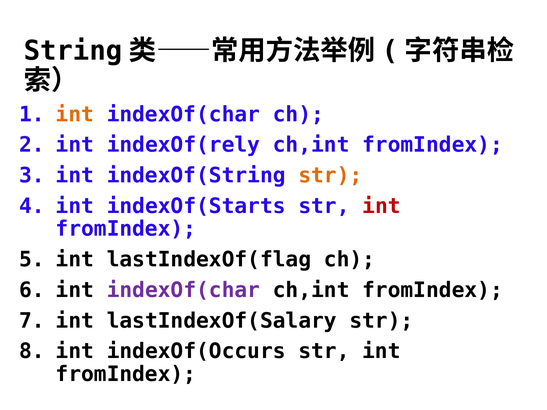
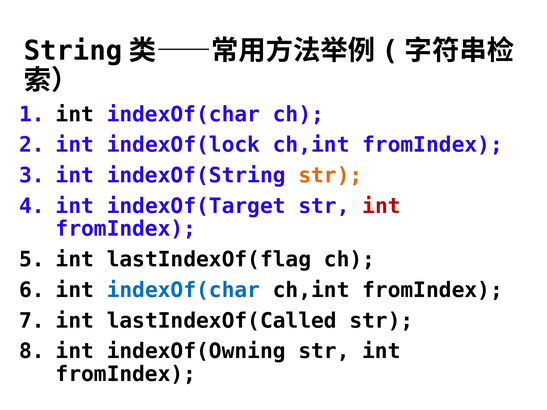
int colour: orange -> black (75, 114)
indexOf(rely: indexOf(rely -> indexOf(lock (183, 145)
indexOf(Starts: indexOf(Starts -> indexOf(Target (196, 206)
indexOf(char colour: purple -> blue (183, 290)
lastIndexOf(Salary: lastIndexOf(Salary -> lastIndexOf(Called (222, 321)
indexOf(Occurs: indexOf(Occurs -> indexOf(Owning (196, 351)
